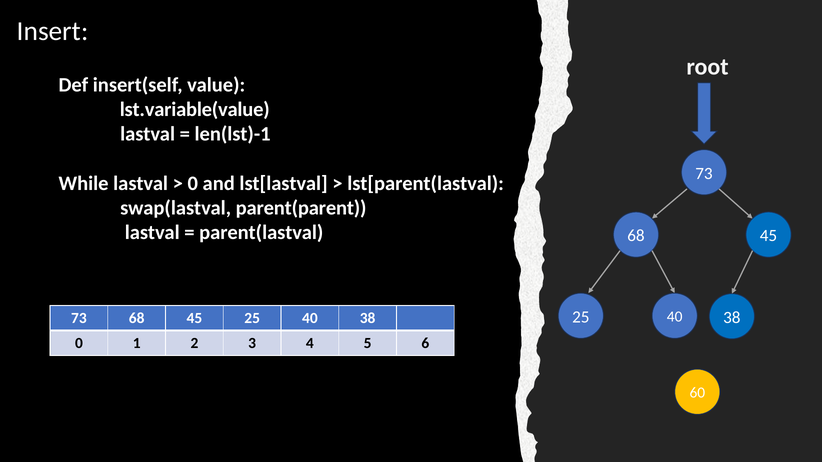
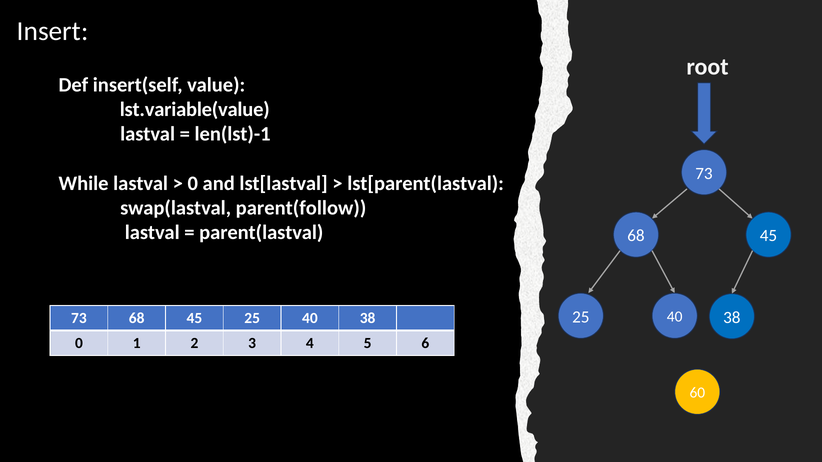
parent(parent: parent(parent -> parent(follow (301, 208)
